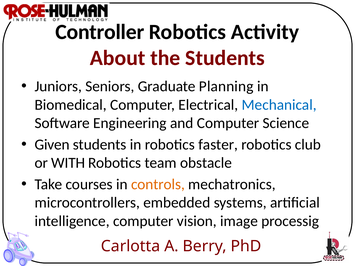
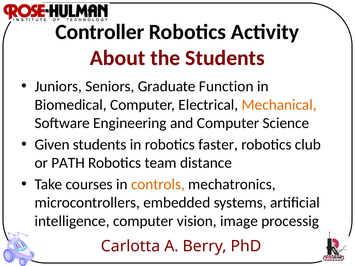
Planning: Planning -> Function (226, 86)
Mechanical colour: blue -> orange (279, 105)
WITH: WITH -> PATH (68, 163)
obstacle: obstacle -> distance (206, 163)
